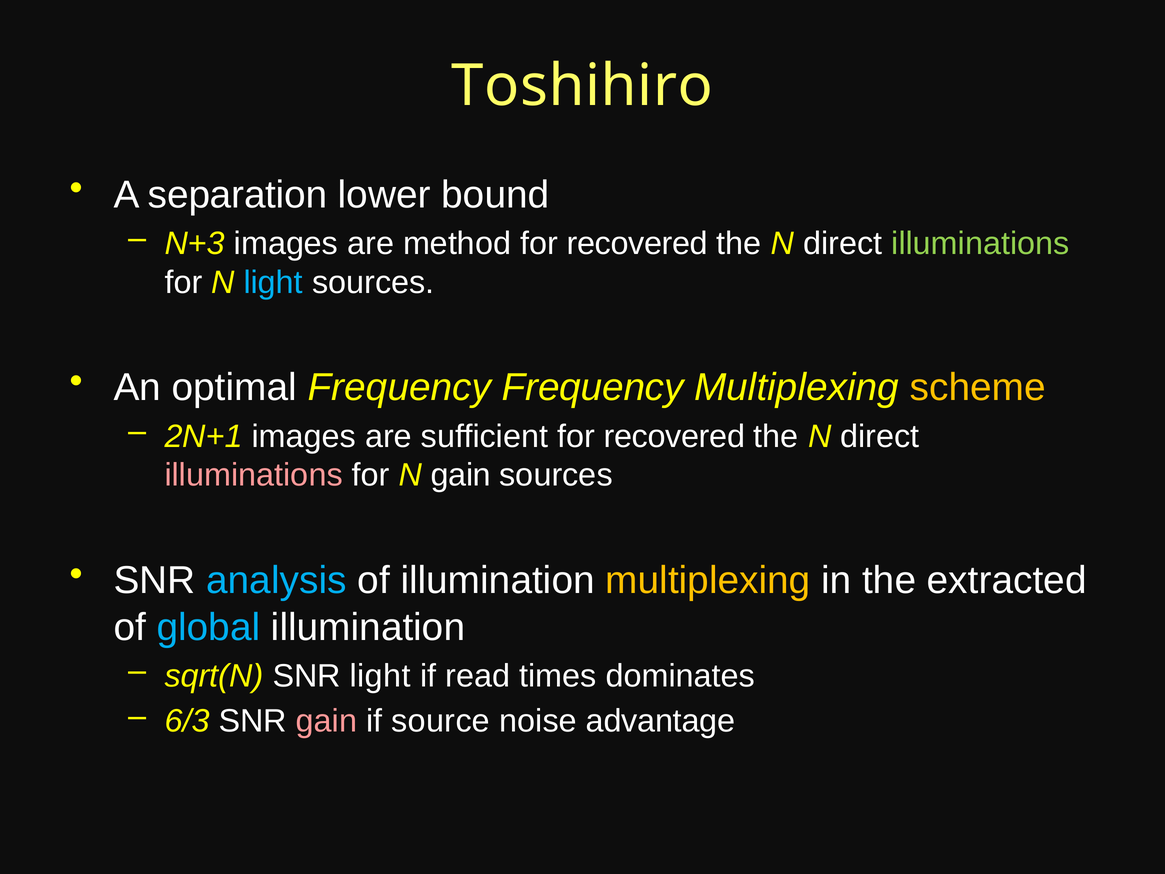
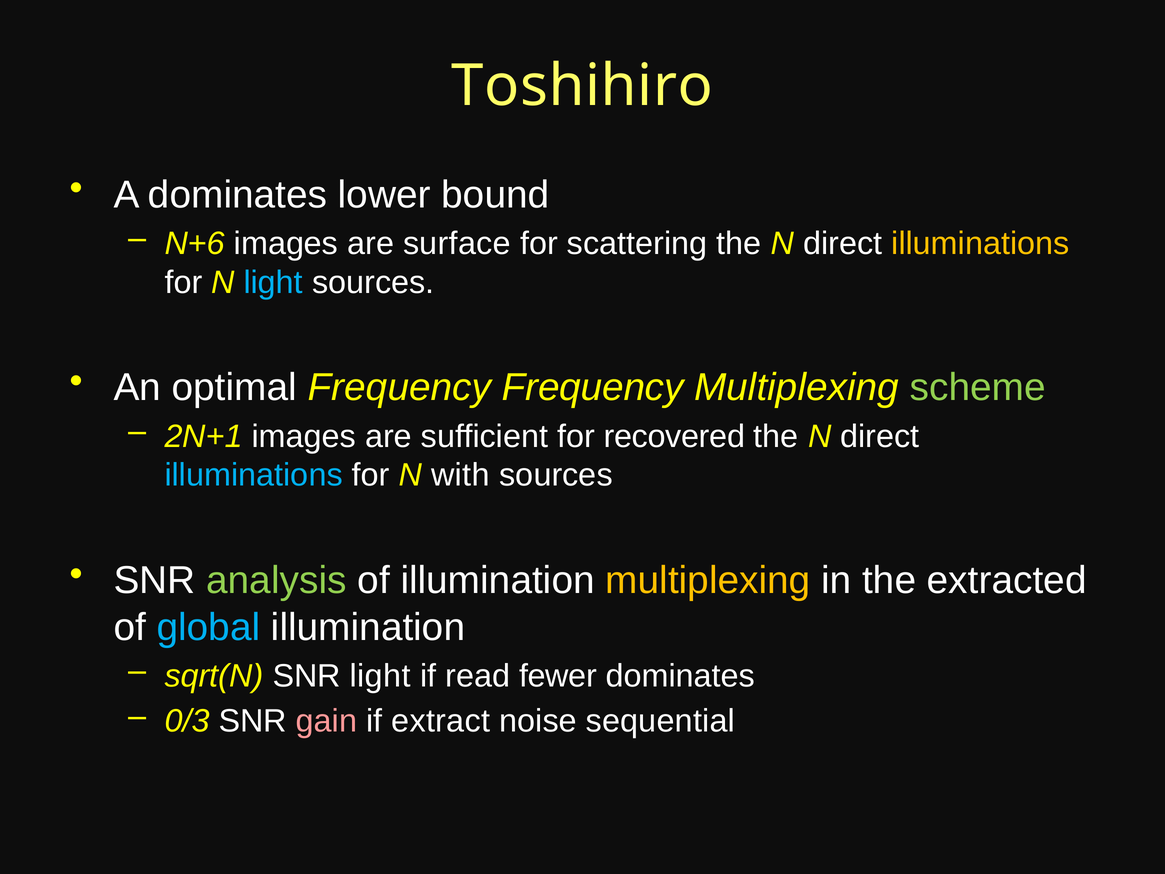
A separation: separation -> dominates (238, 195)
N+3: N+3 -> N+6 (195, 243)
method: method -> surface (457, 243)
recovered: recovered -> scattering (637, 243)
illuminations colour: light green -> yellow (980, 243)
scheme colour: yellow -> light green (978, 388)
illuminations colour: pink -> light blue (254, 475)
N gain: gain -> with (460, 475)
analysis colour: light blue -> light green (276, 580)
times: times -> fewer (558, 676)
6/3: 6/3 -> 0/3 (187, 721)
source: source -> extract (441, 721)
advantage: advantage -> sequential (660, 721)
